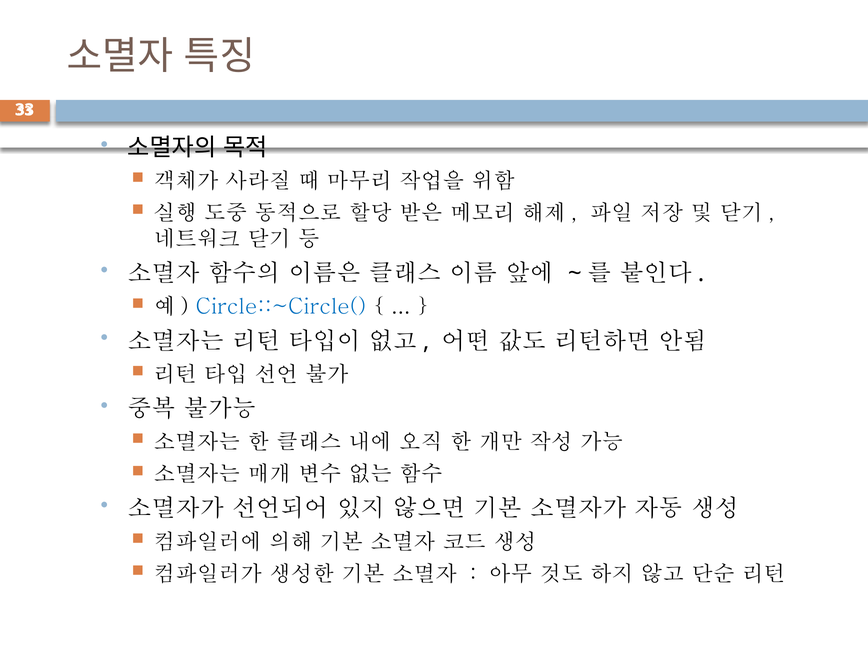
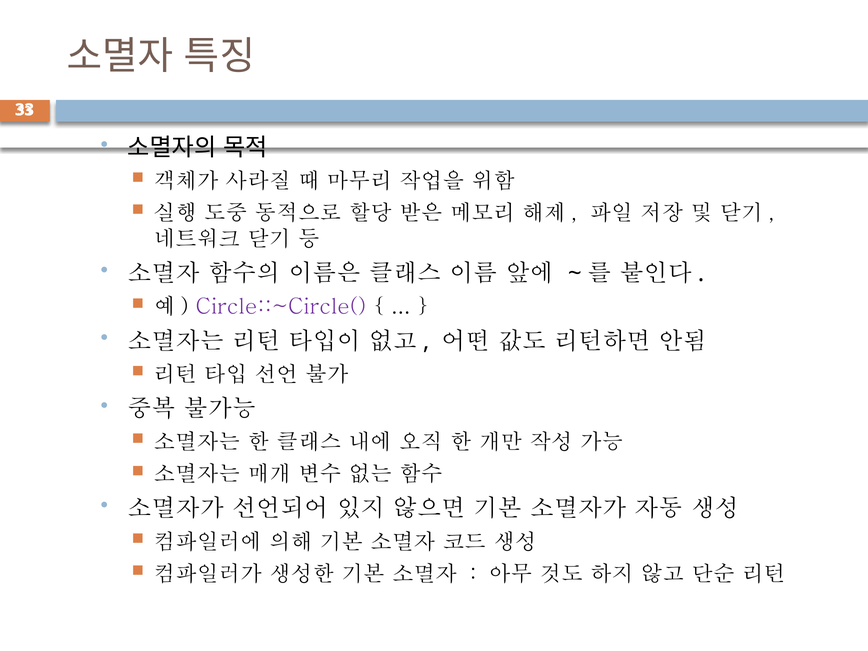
Circle::~Circle( colour: blue -> purple (281, 307)
